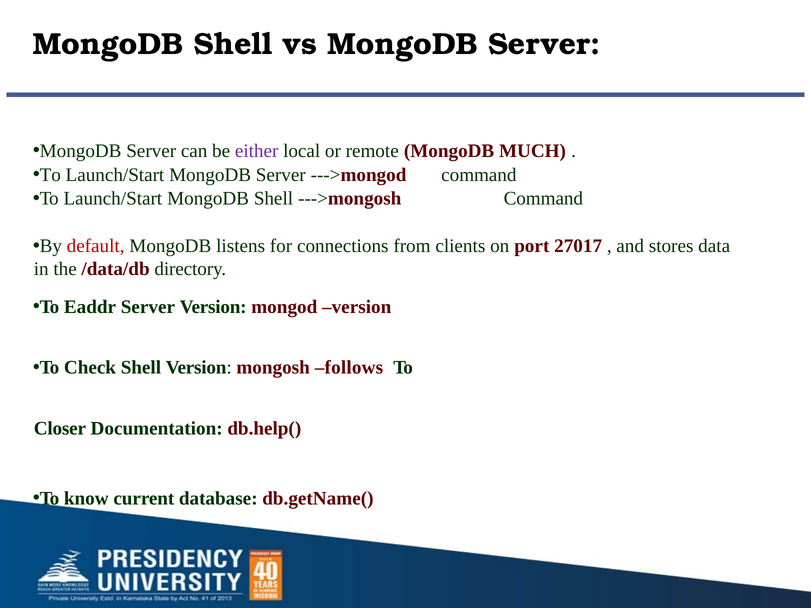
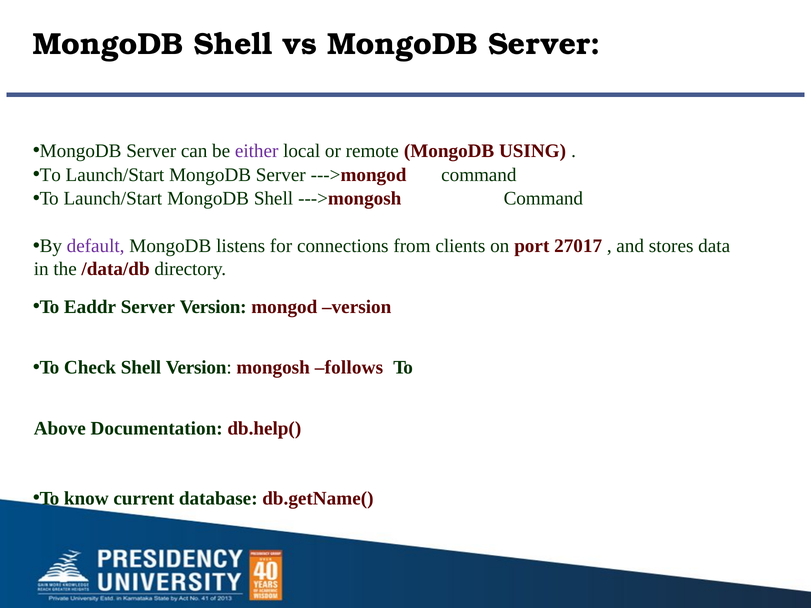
MUCH: MUCH -> USING (533, 151)
default colour: red -> purple (96, 246)
Closer: Closer -> Above (60, 428)
